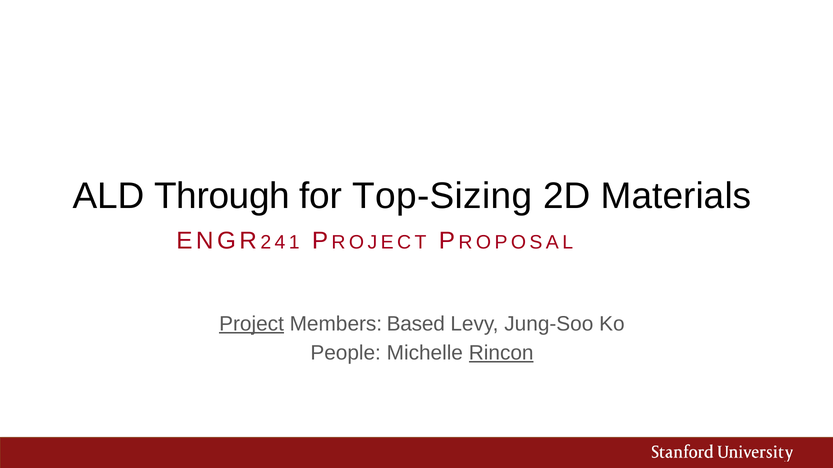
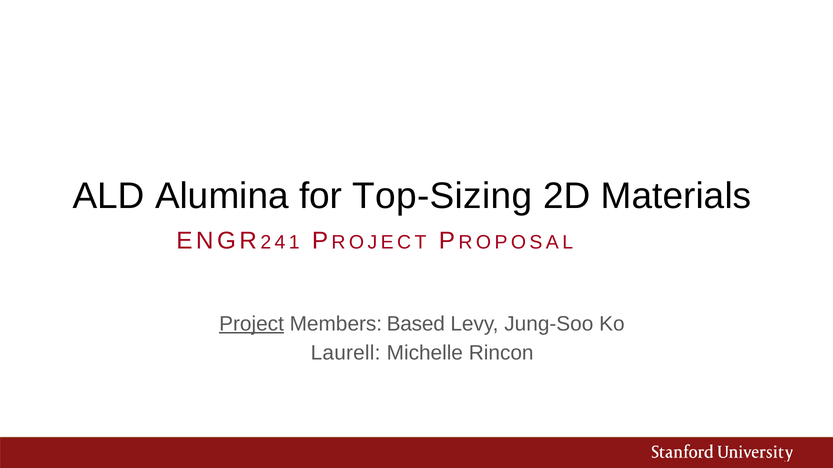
Through: Through -> Alumina (222, 196)
People: People -> Laurell (346, 353)
Rincon underline: present -> none (501, 353)
